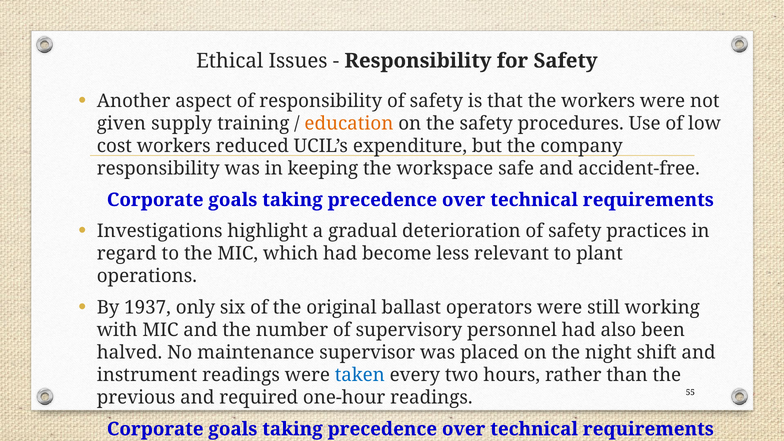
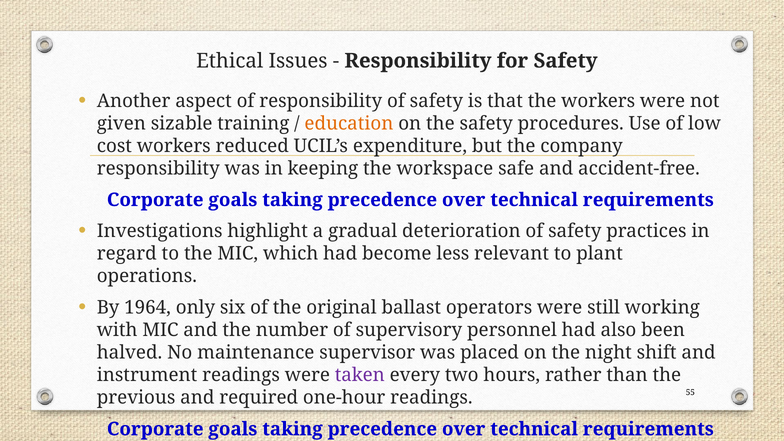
supply: supply -> sizable (182, 123)
1937: 1937 -> 1964 (148, 308)
taken colour: blue -> purple (360, 375)
